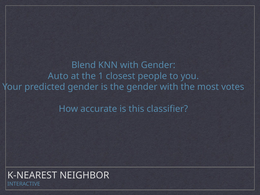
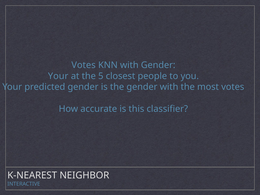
Blend: Blend -> Votes (84, 65)
Auto: Auto -> Your (58, 76)
1: 1 -> 5 (101, 76)
